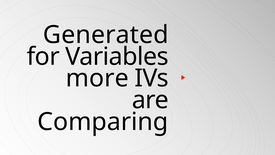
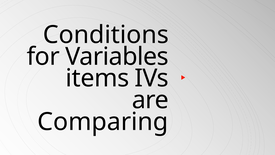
Generated: Generated -> Conditions (106, 35)
more: more -> items (97, 78)
